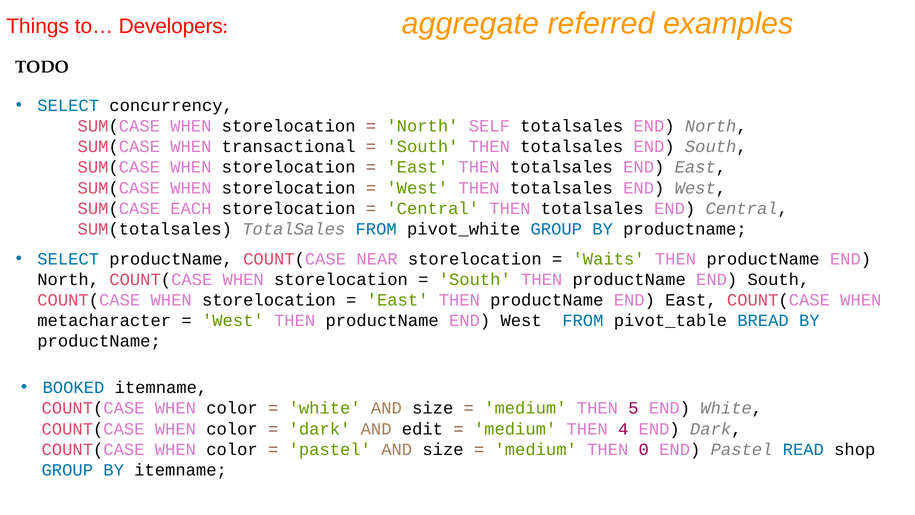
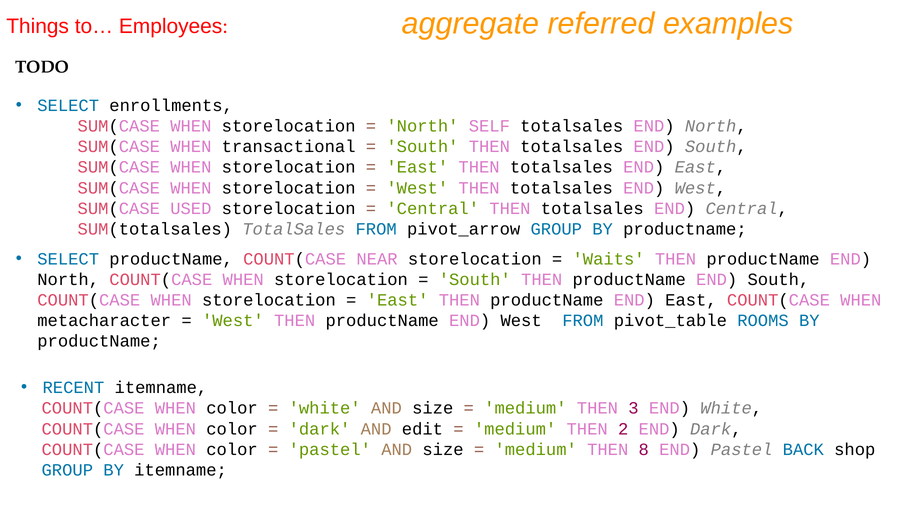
Developers: Developers -> Employees (171, 26)
concurrency: concurrency -> enrollments (171, 105)
EACH: EACH -> USED (191, 208)
pivot_white: pivot_white -> pivot_arrow (464, 229)
BREAD: BREAD -> ROOMS (763, 320)
BOOKED: BOOKED -> RECENT (73, 387)
5: 5 -> 3 (633, 408)
4: 4 -> 2 (623, 429)
0: 0 -> 8 (644, 449)
READ: READ -> BACK (803, 449)
